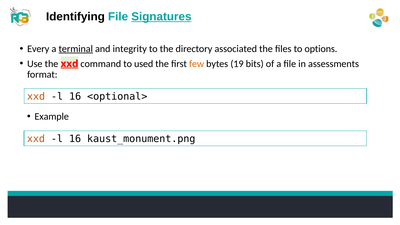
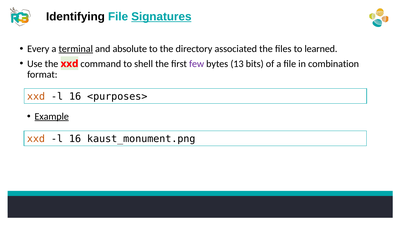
integrity: integrity -> absolute (130, 49)
options: options -> learned (321, 49)
xxd underline: present -> none (69, 64)
used: used -> shell (144, 64)
few colour: orange -> purple (197, 64)
19: 19 -> 13 (237, 64)
assessments: assessments -> combination (334, 64)
<optional>: <optional> -> <purposes> (117, 97)
Example underline: none -> present (52, 116)
